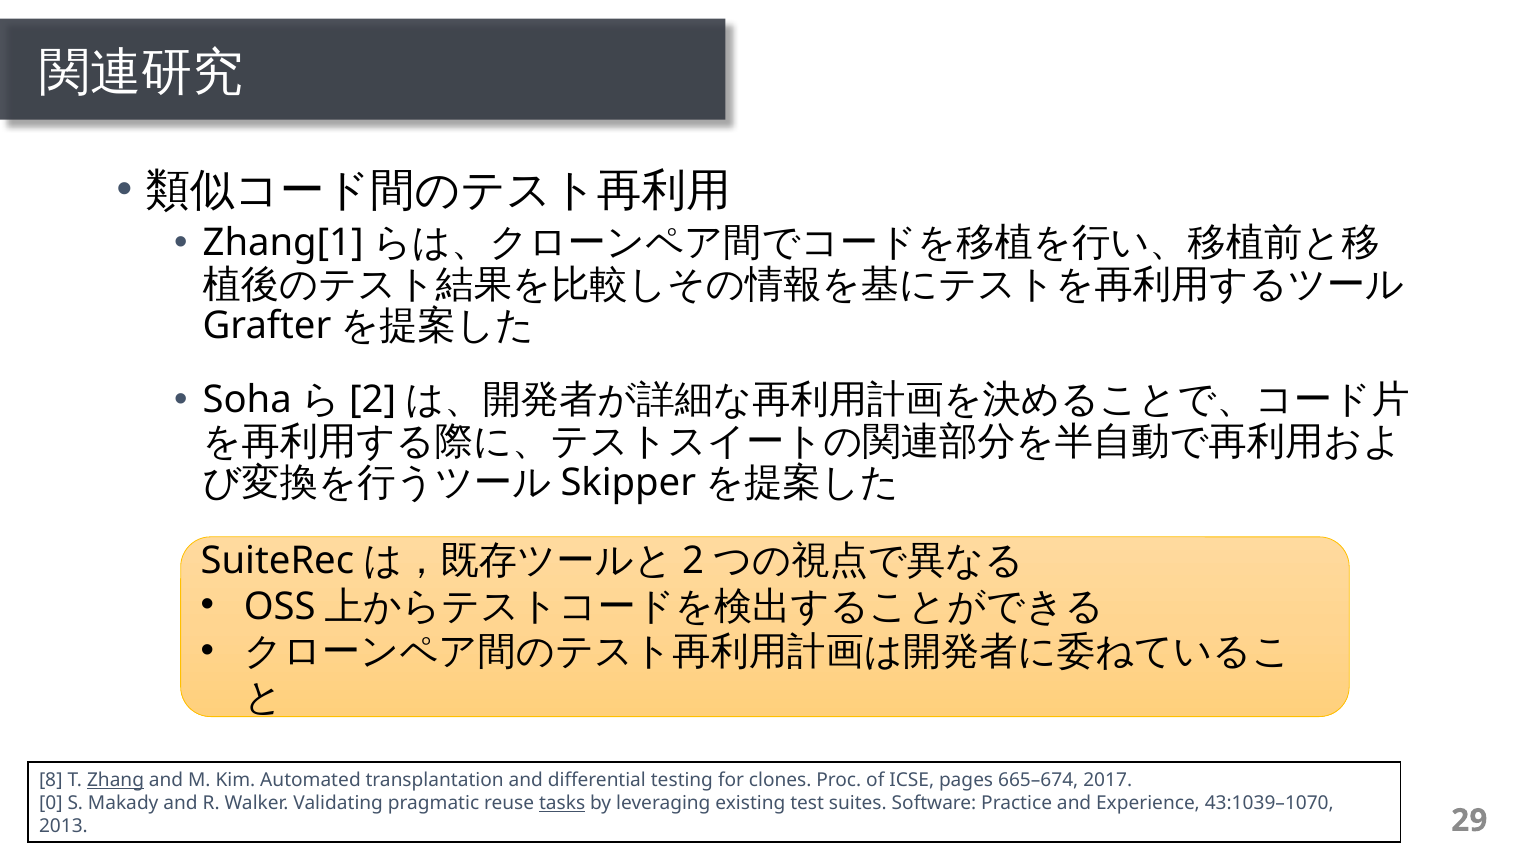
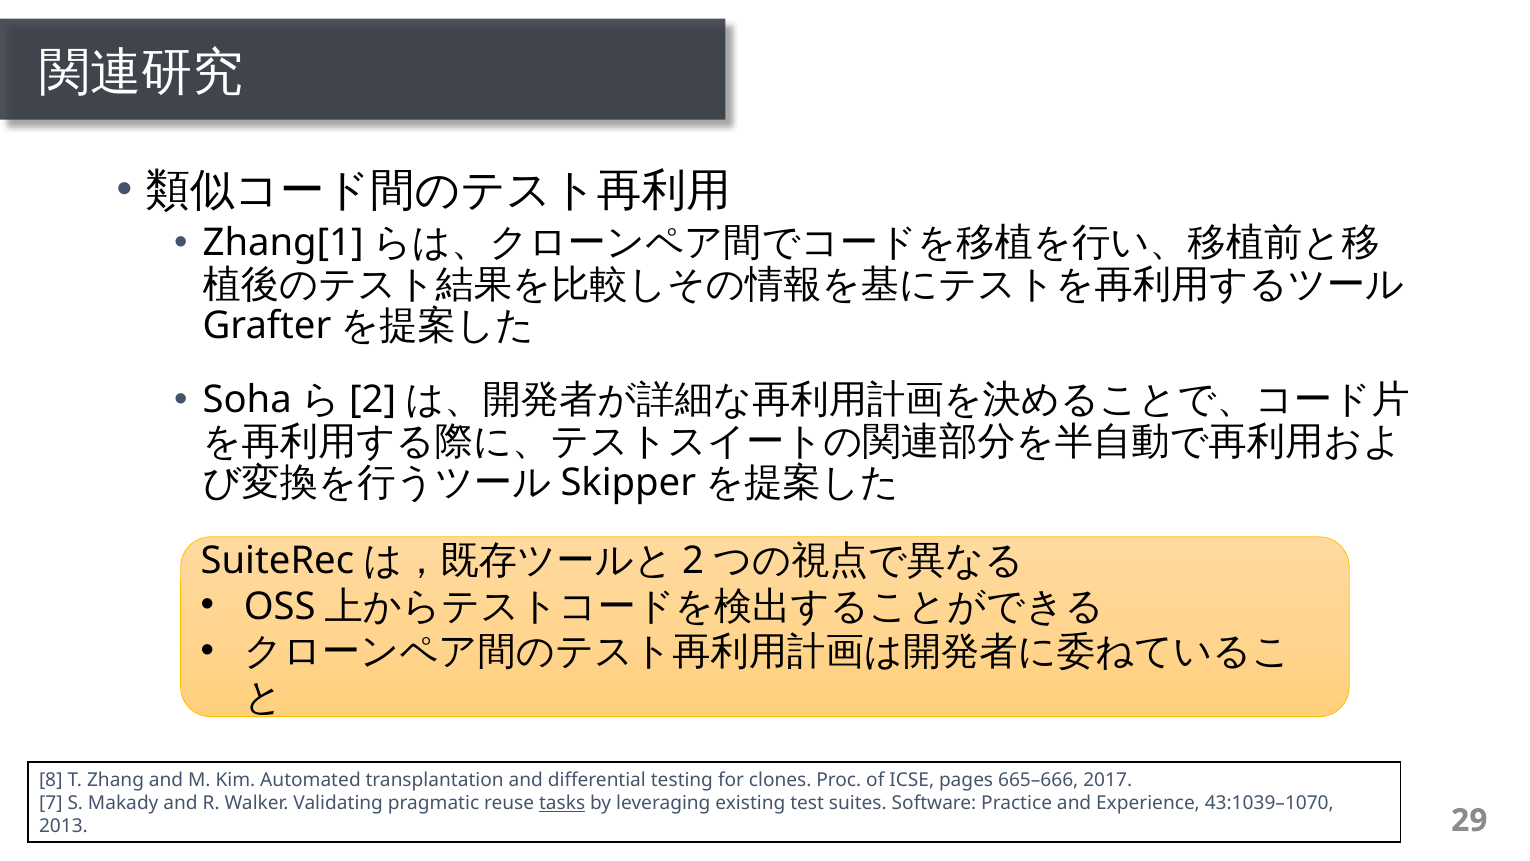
Zhang underline: present -> none (116, 780)
665–674: 665–674 -> 665–666 (1038, 780)
0: 0 -> 7 (51, 803)
